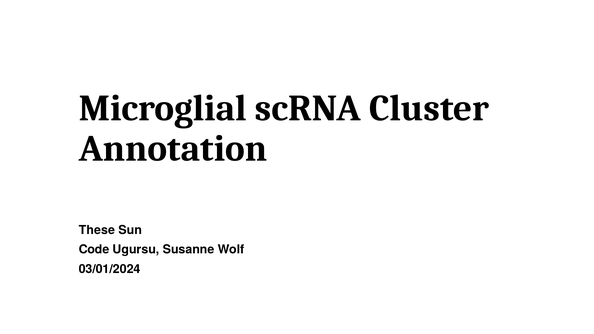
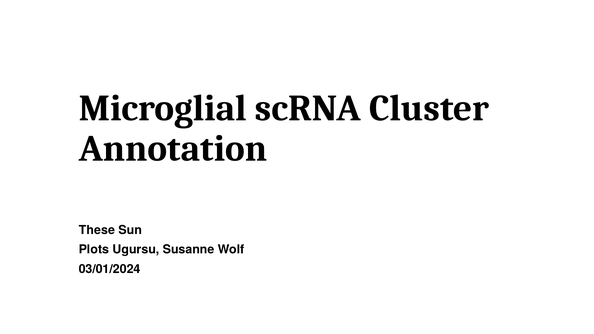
Code: Code -> Plots (94, 250)
